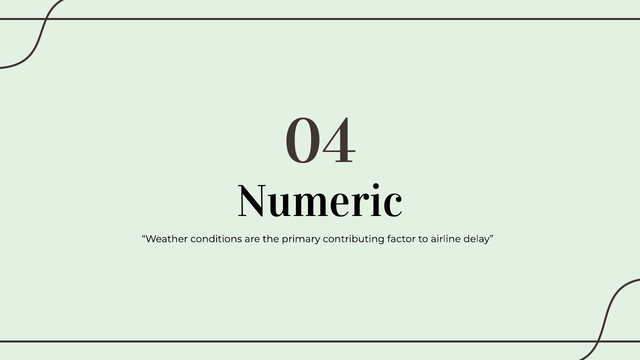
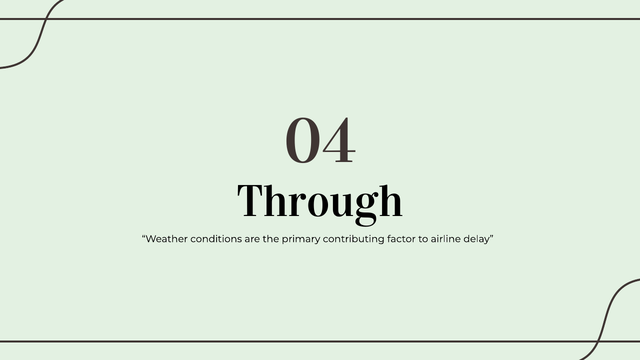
Numeric: Numeric -> Through (320, 202)
